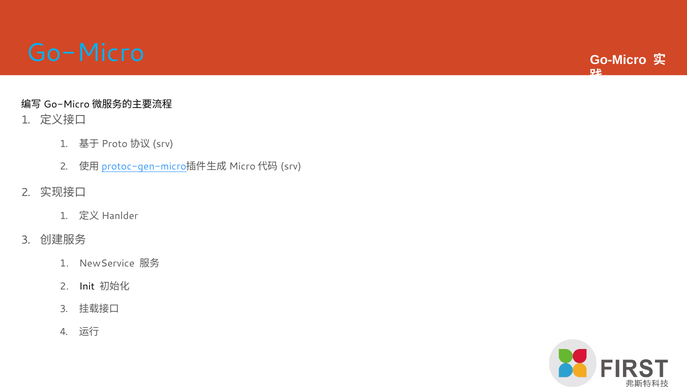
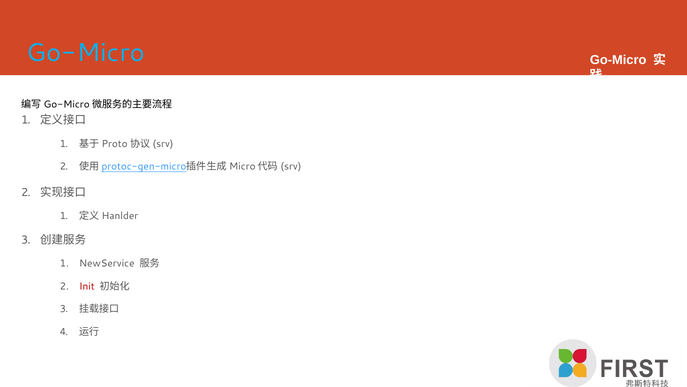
Init colour: black -> red (87, 286)
